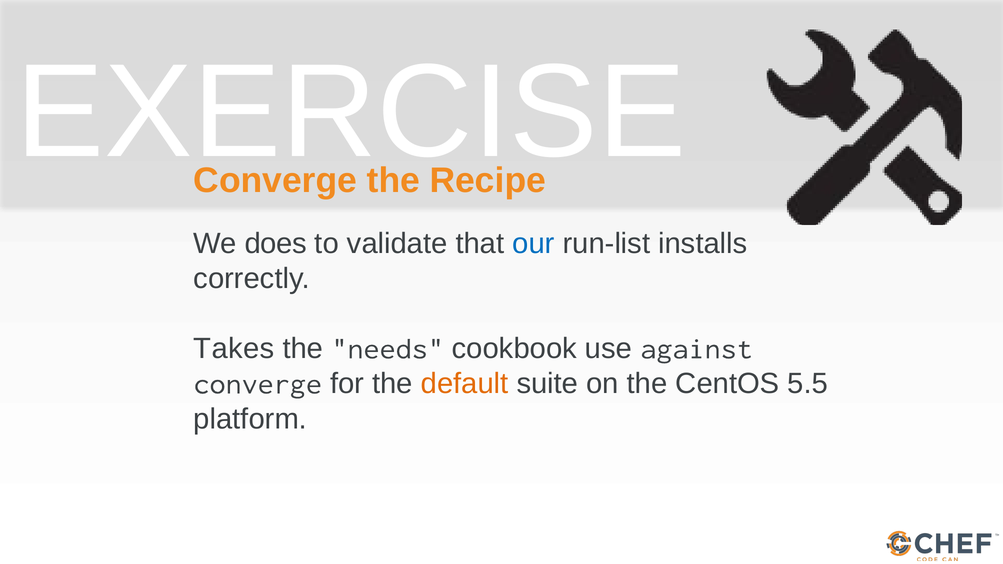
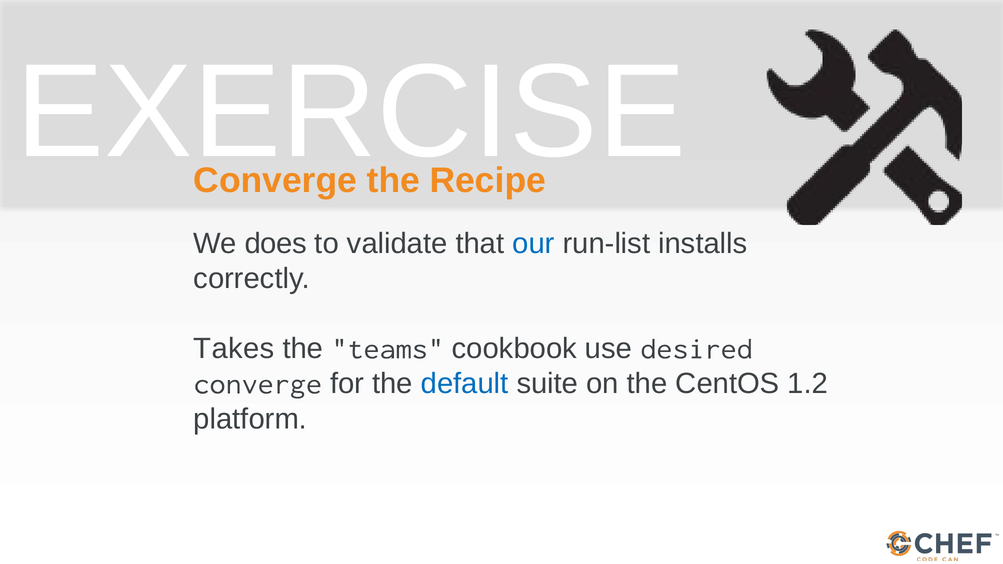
needs: needs -> teams (388, 349)
against: against -> desired (697, 349)
default colour: orange -> blue (465, 384)
5.5: 5.5 -> 1.2 (808, 384)
